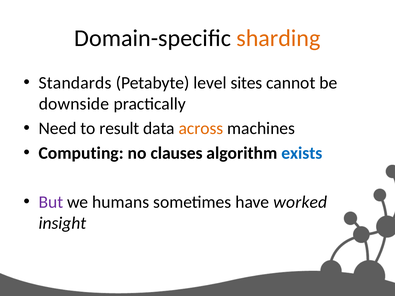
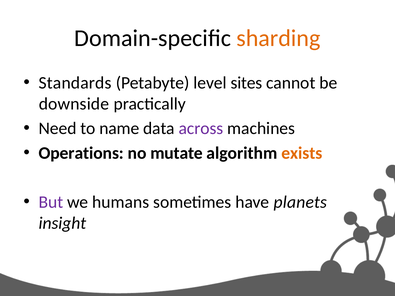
result: result -> name (119, 129)
across colour: orange -> purple (201, 129)
Computing: Computing -> Operations (81, 153)
clauses: clauses -> mutate (177, 153)
exists colour: blue -> orange (302, 153)
worked: worked -> planets (300, 202)
